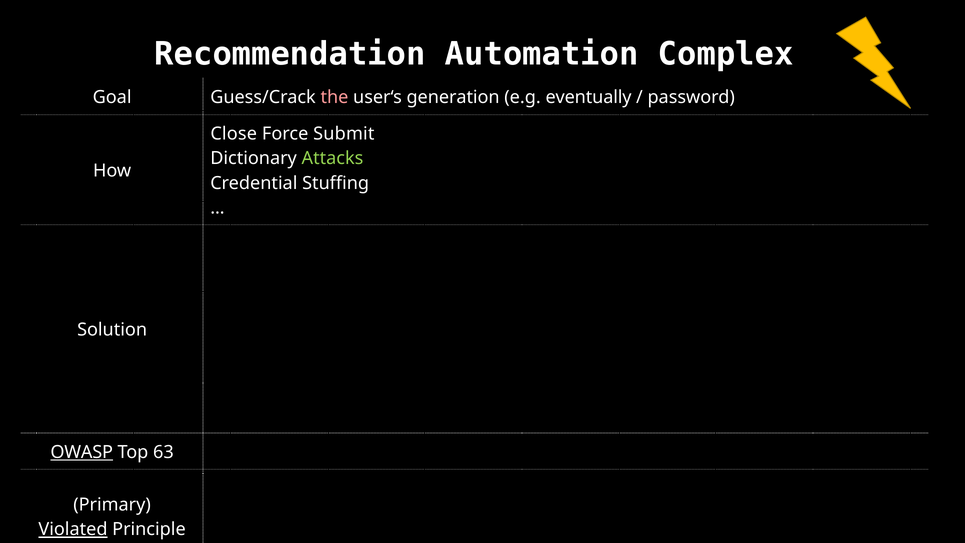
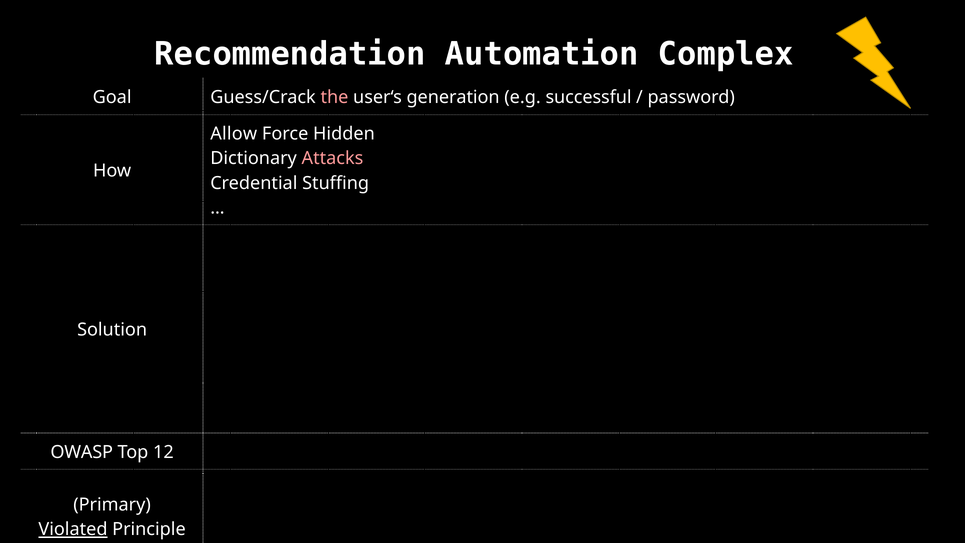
eventually: eventually -> successful (589, 97)
Close: Close -> Allow (234, 134)
Submit: Submit -> Hidden (344, 134)
Attacks colour: light green -> pink (332, 158)
OWASP underline: present -> none (82, 452)
63: 63 -> 12 (163, 452)
